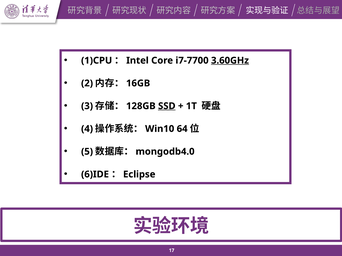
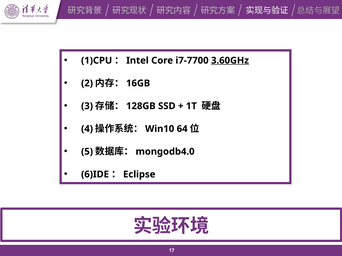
SSD underline: present -> none (167, 106)
